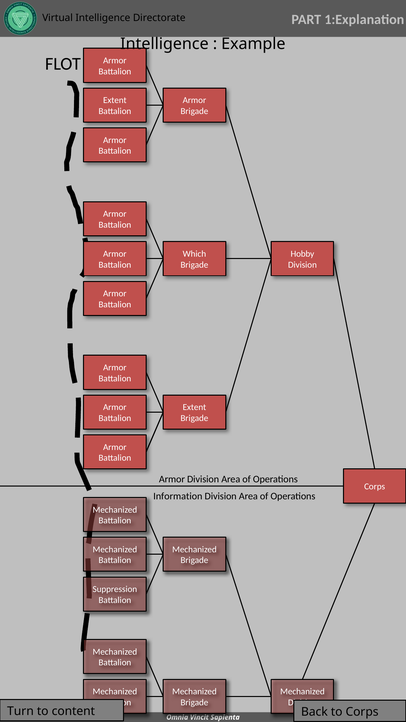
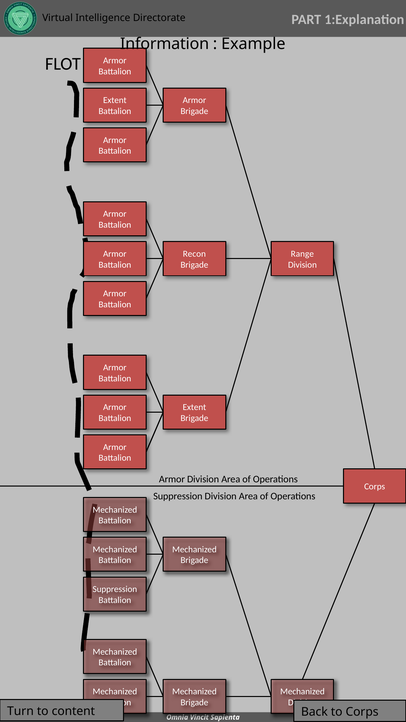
Intelligence: Intelligence -> Information (165, 44)
Which: Which -> Recon (194, 254)
Hobby: Hobby -> Range (302, 254)
Information: Information -> Suppression (178, 496)
